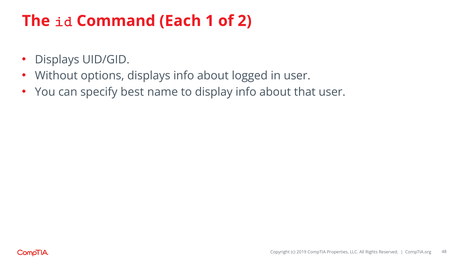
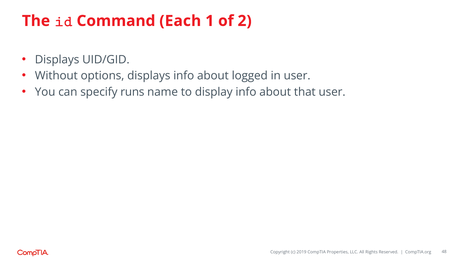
best: best -> runs (132, 92)
